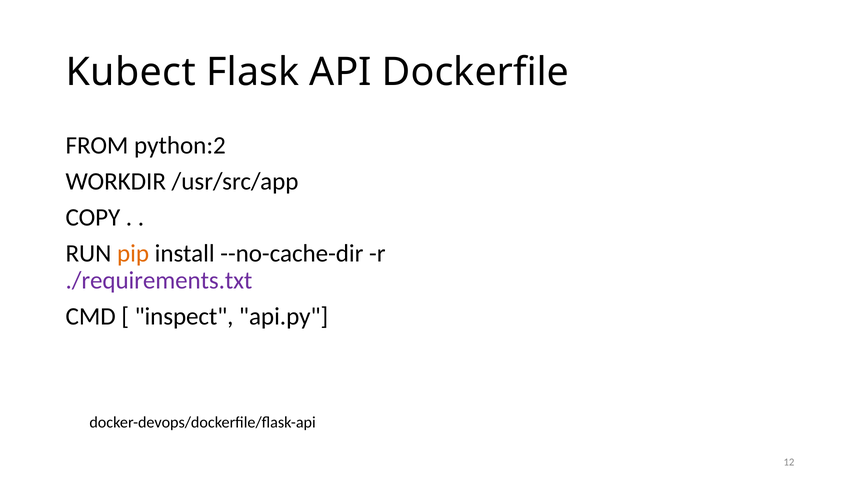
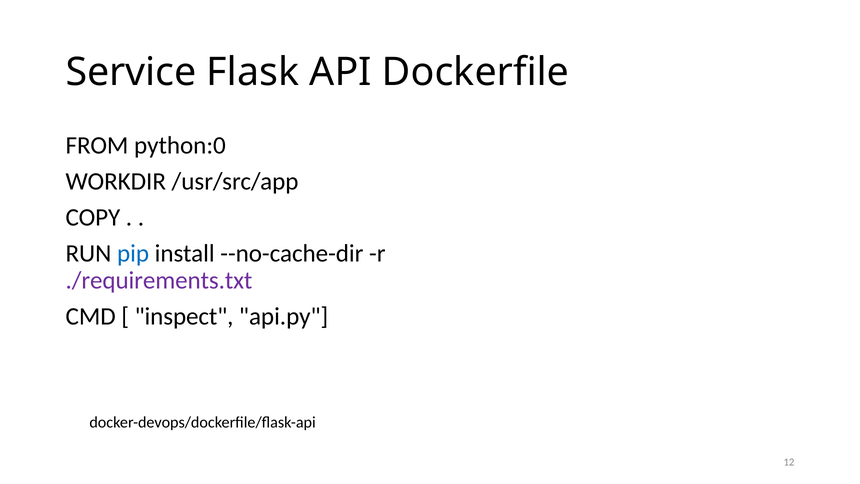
Kubect: Kubect -> Service (131, 72)
python:2: python:2 -> python:0 (180, 145)
pip colour: orange -> blue (133, 253)
